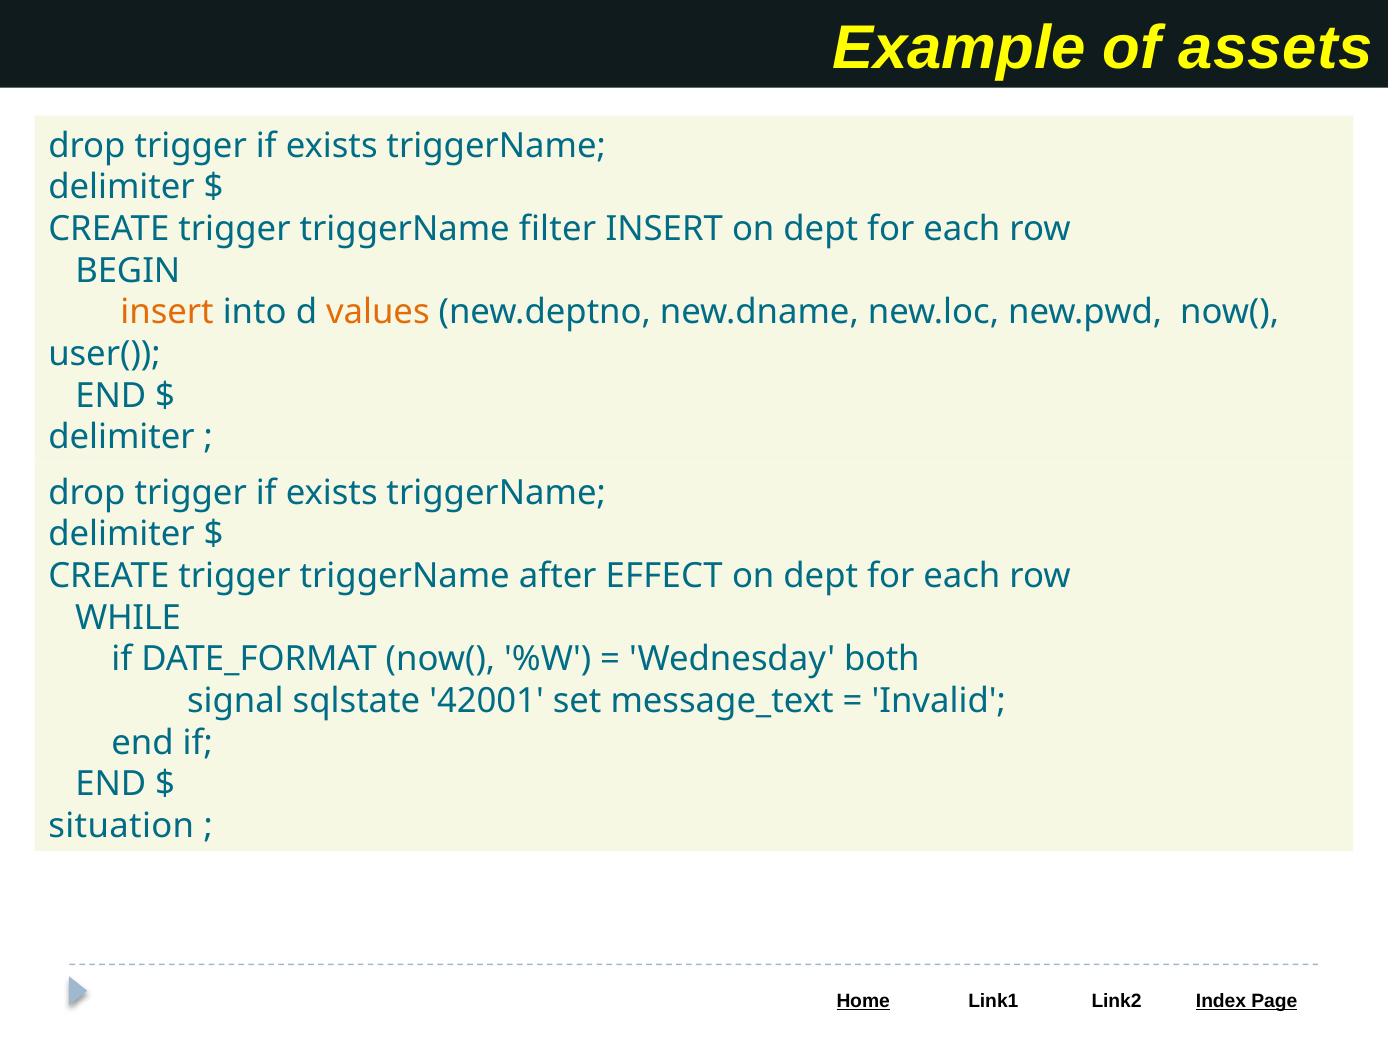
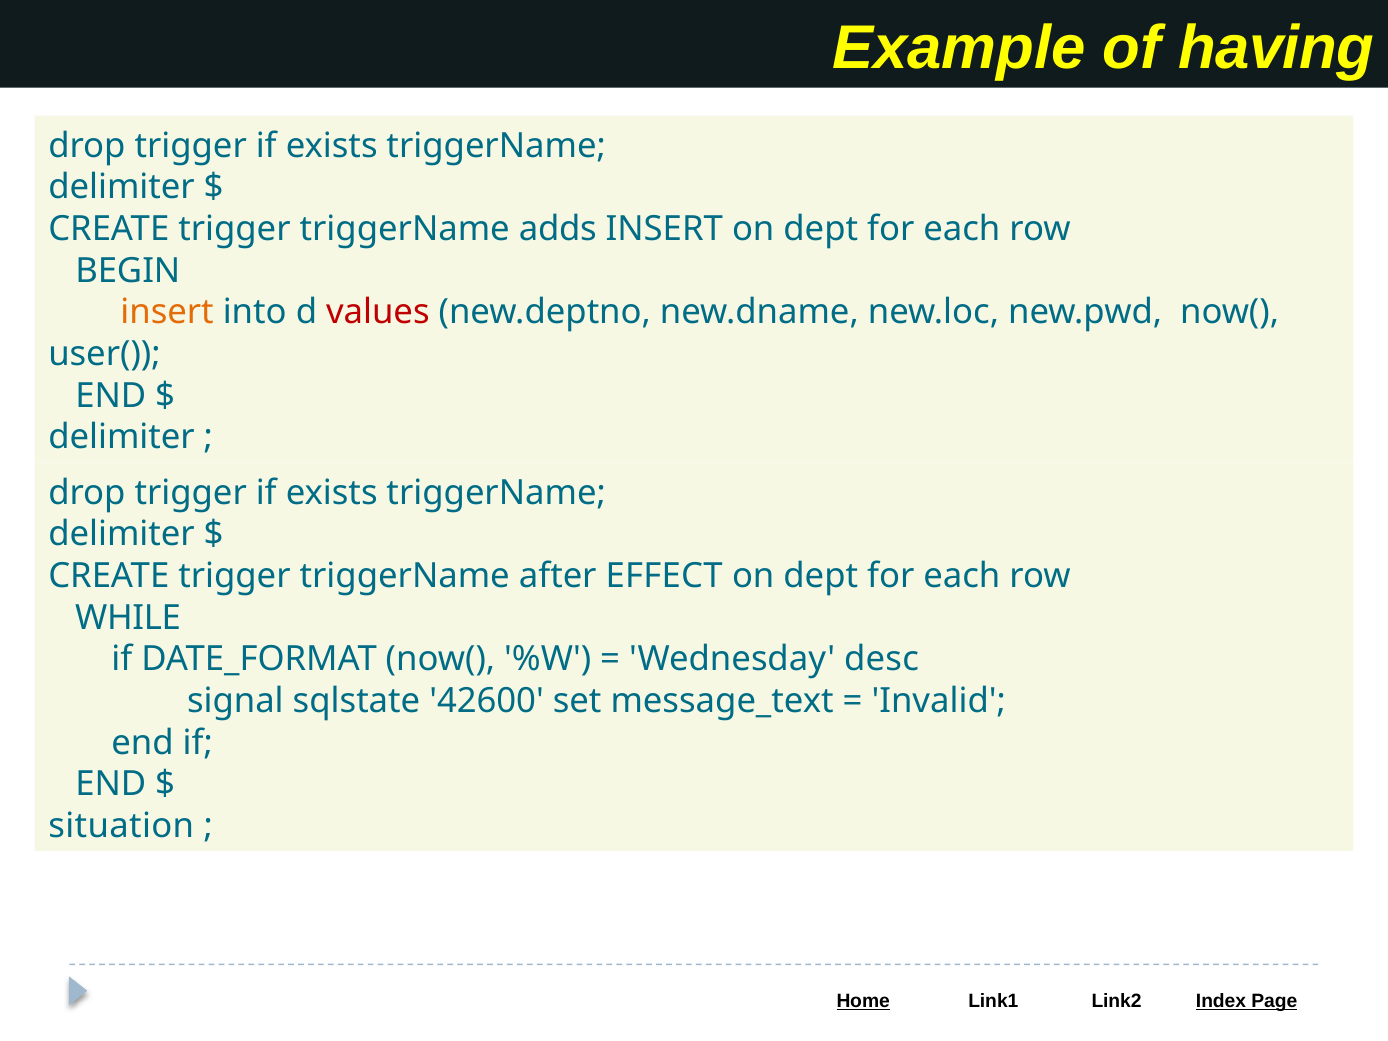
assets: assets -> having (1276, 48)
filter: filter -> adds (558, 229)
values colour: orange -> red (378, 312)
both: both -> desc (882, 659)
42001: 42001 -> 42600 (487, 701)
